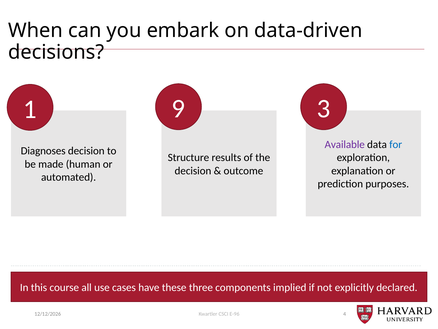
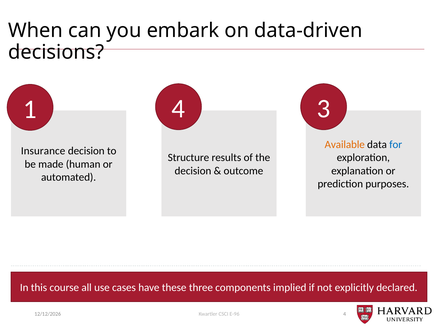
1 9: 9 -> 4 (178, 108)
Available colour: purple -> orange (345, 144)
Diagnoses: Diagnoses -> Insurance (43, 151)
